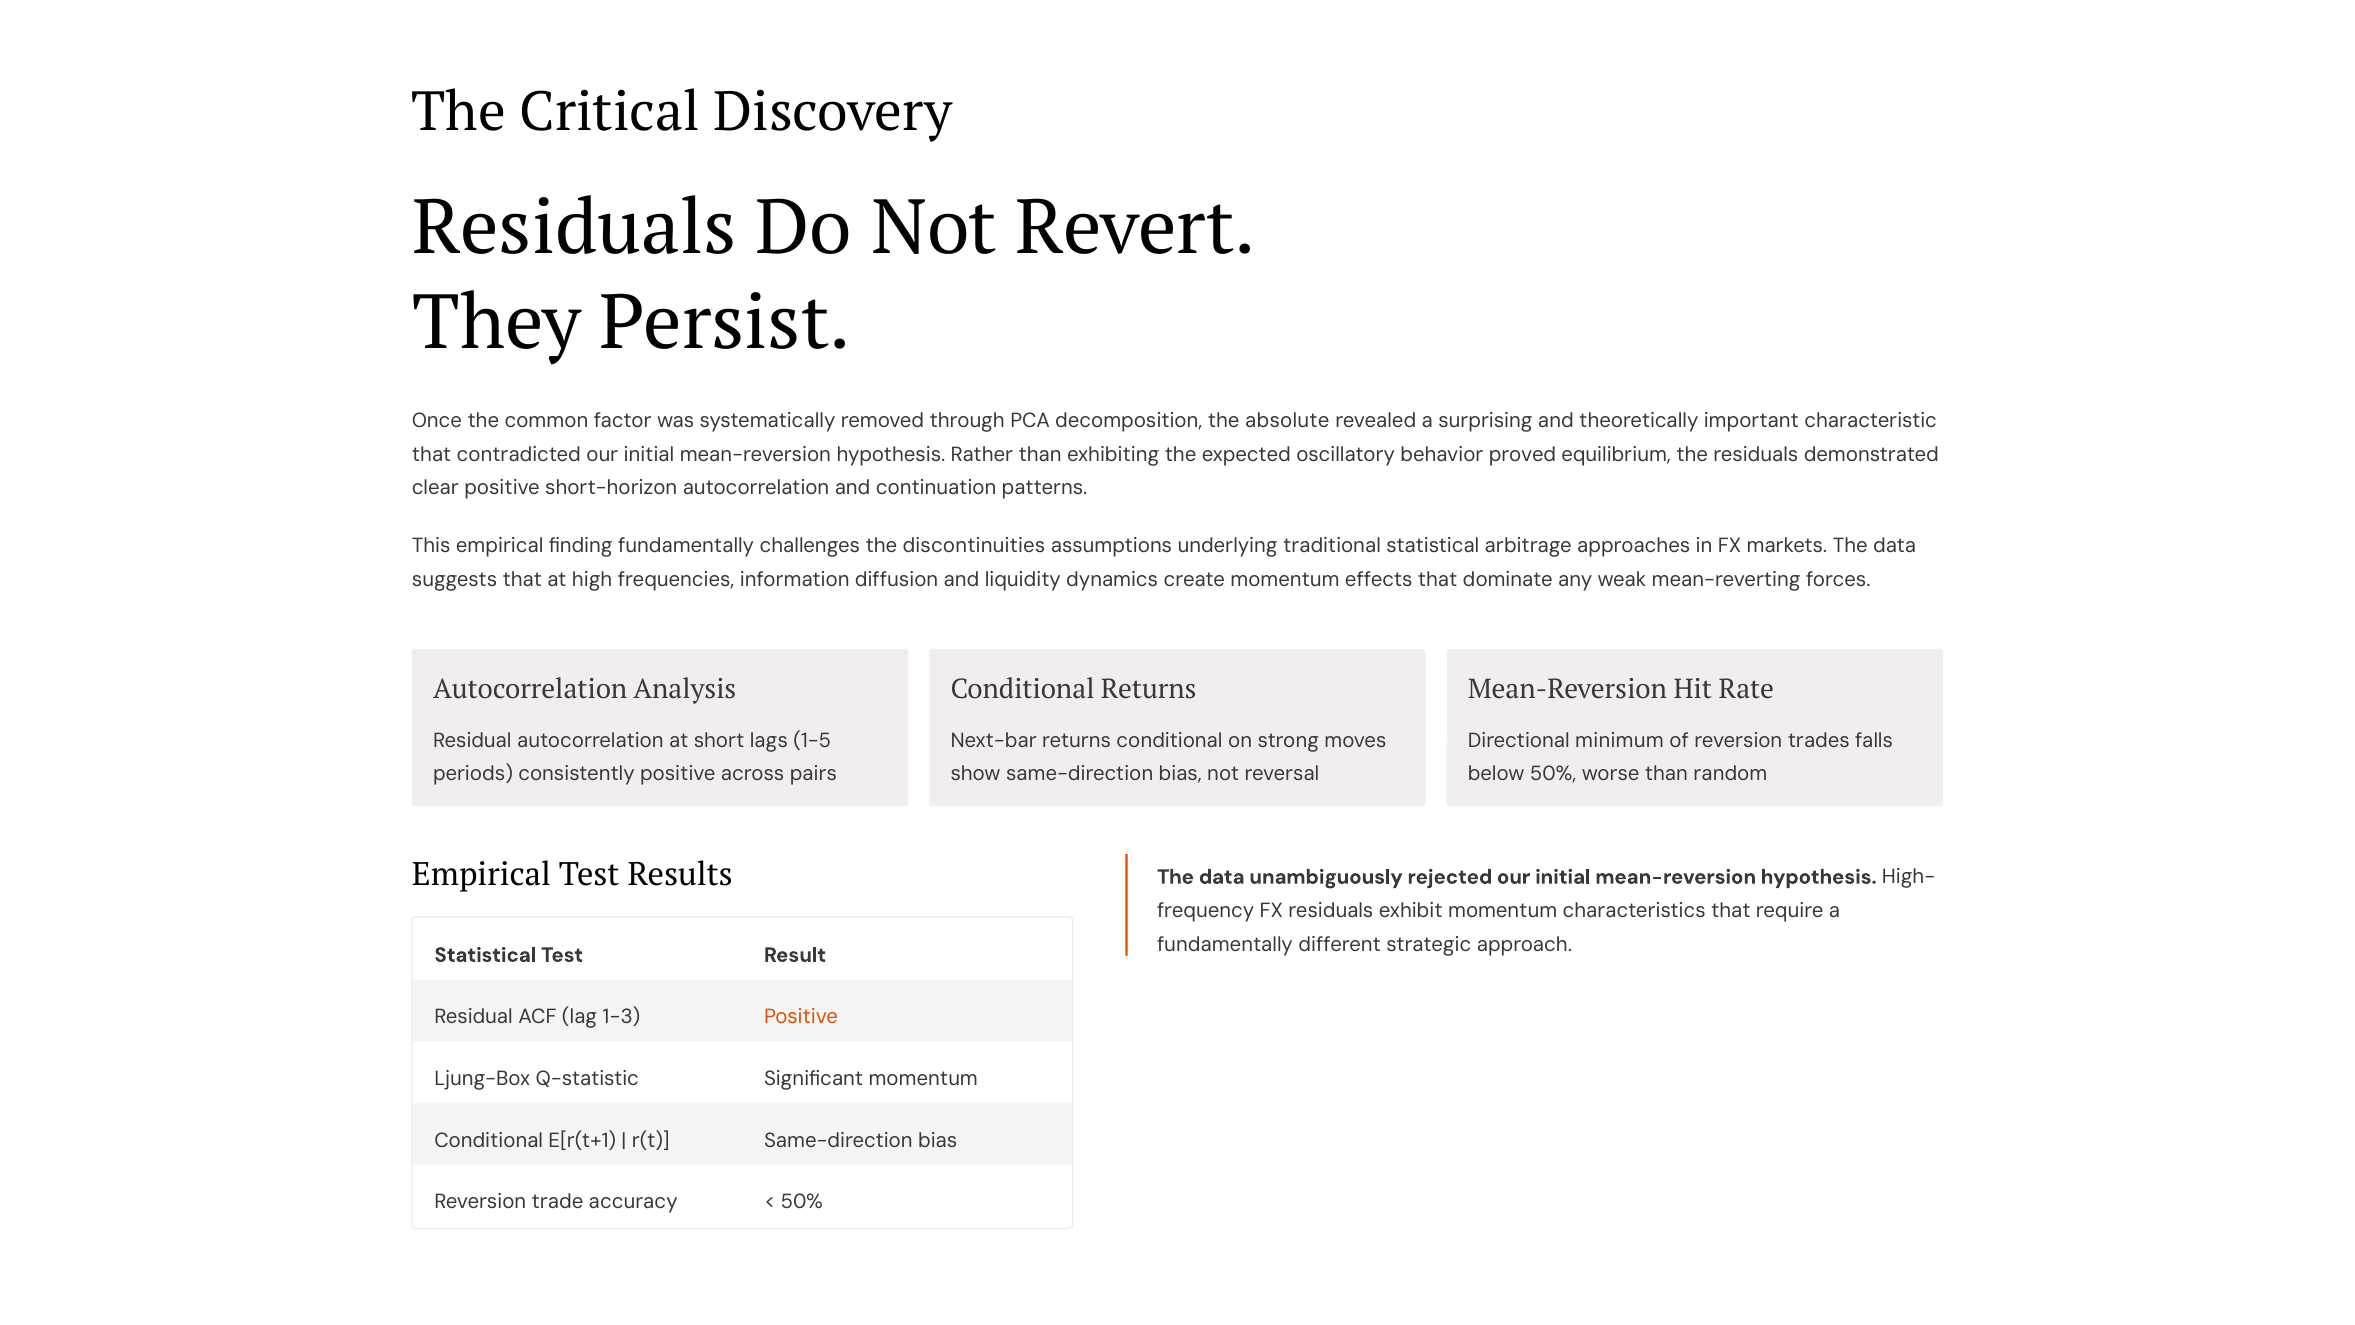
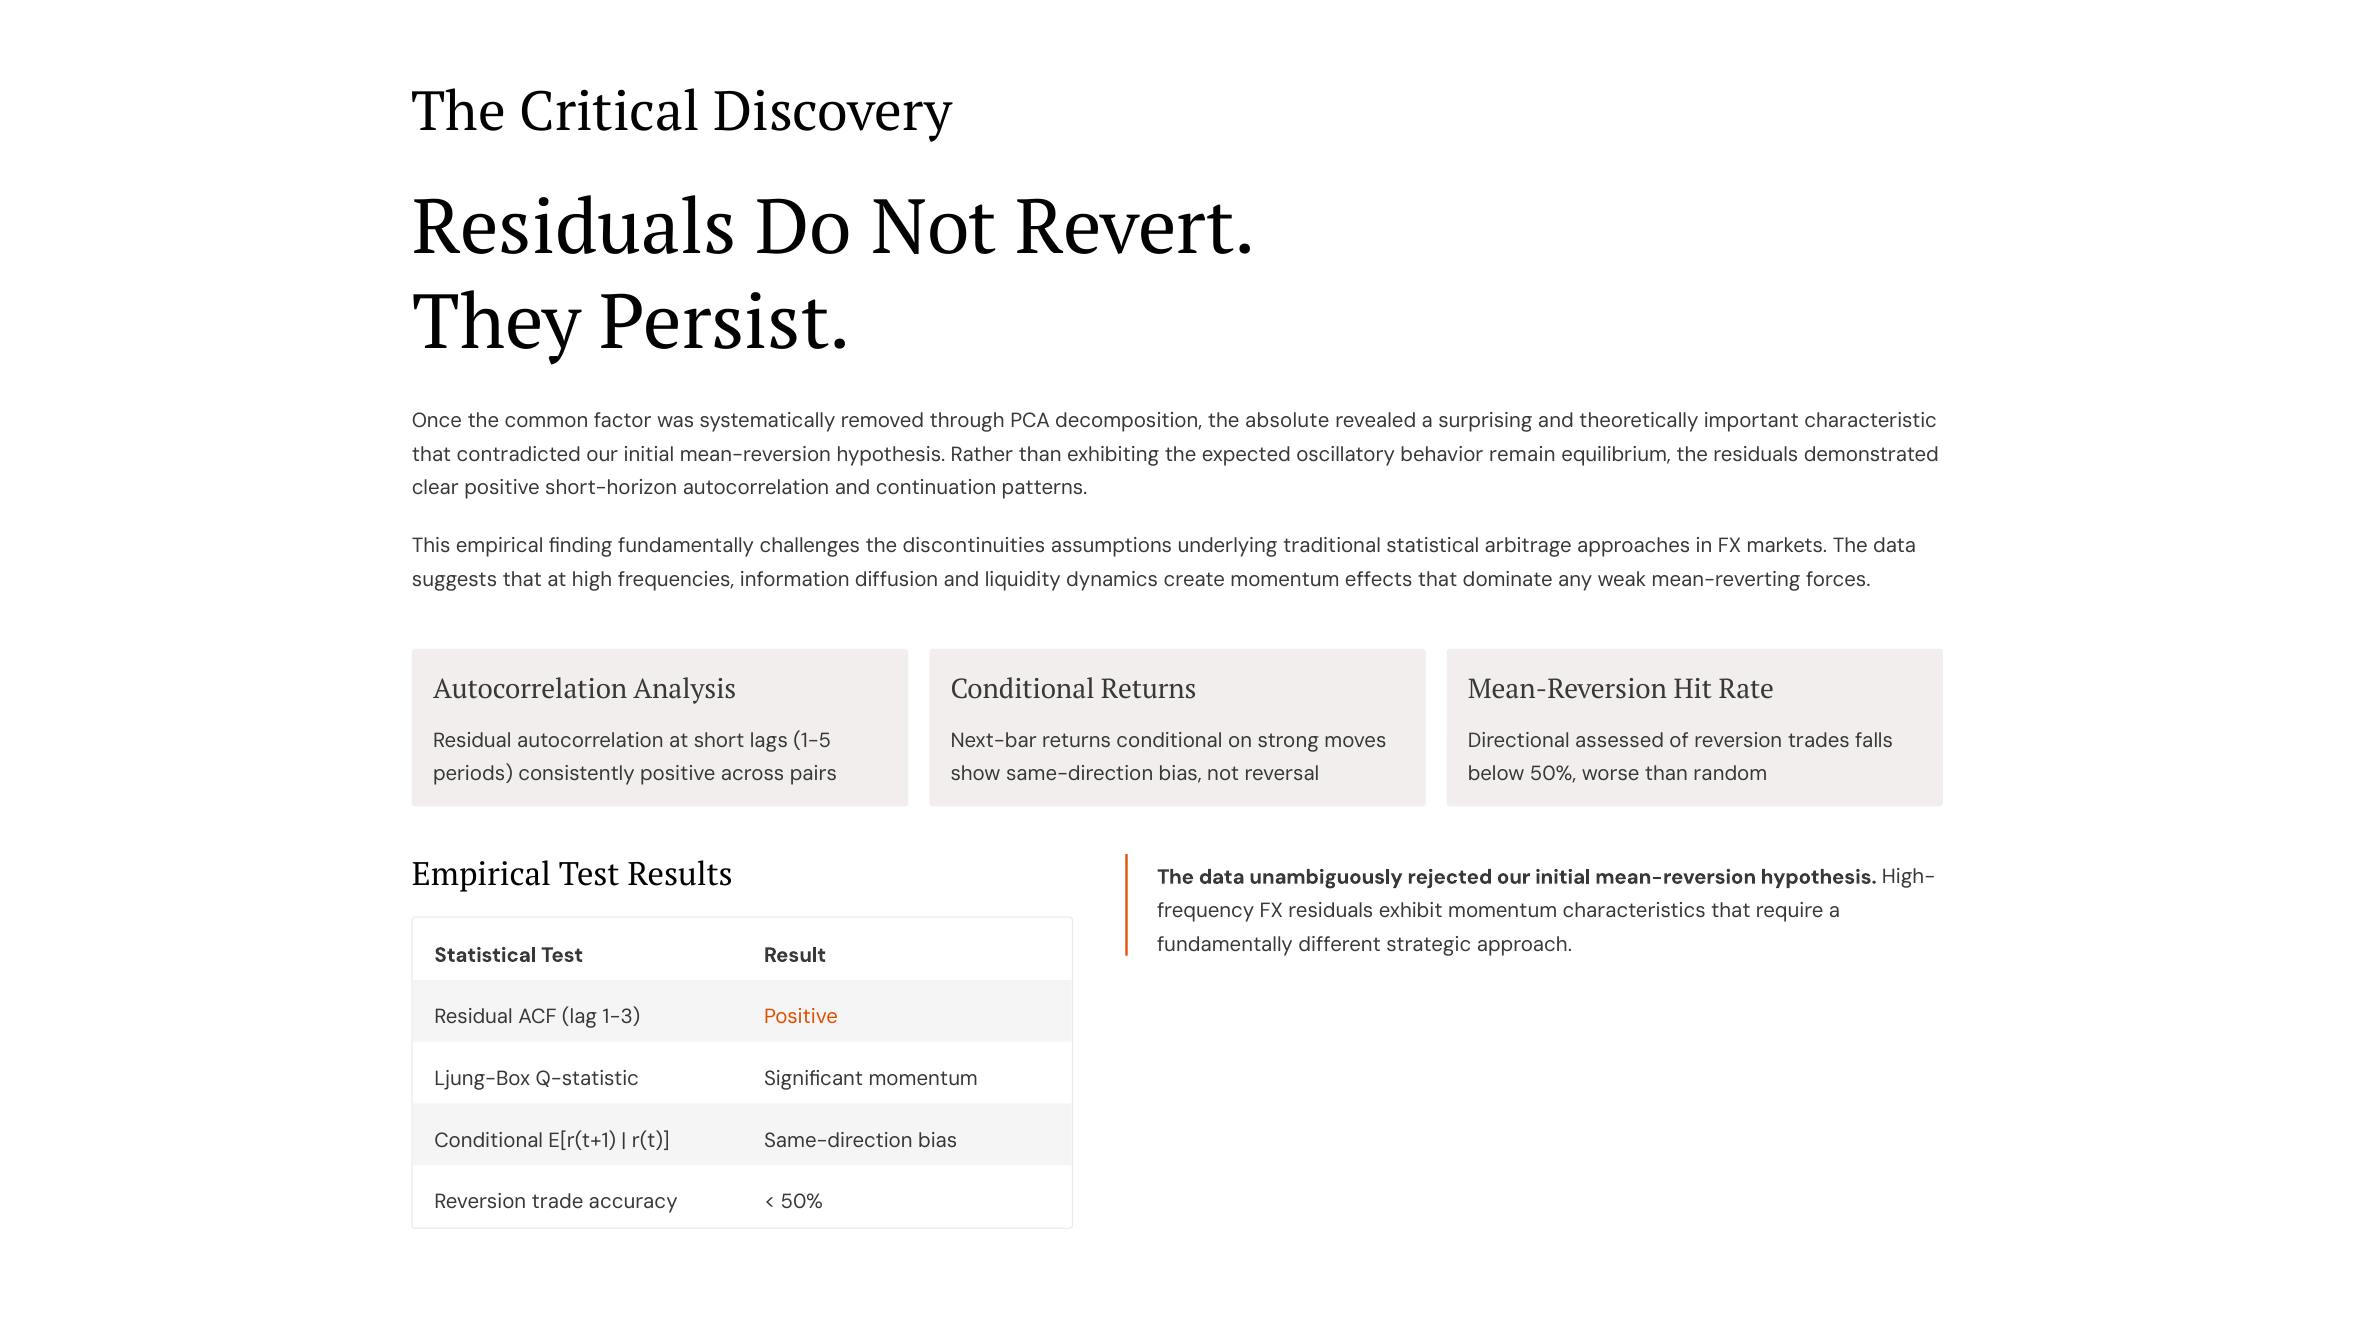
proved: proved -> remain (1522, 454)
minimum: minimum -> assessed (1620, 740)
